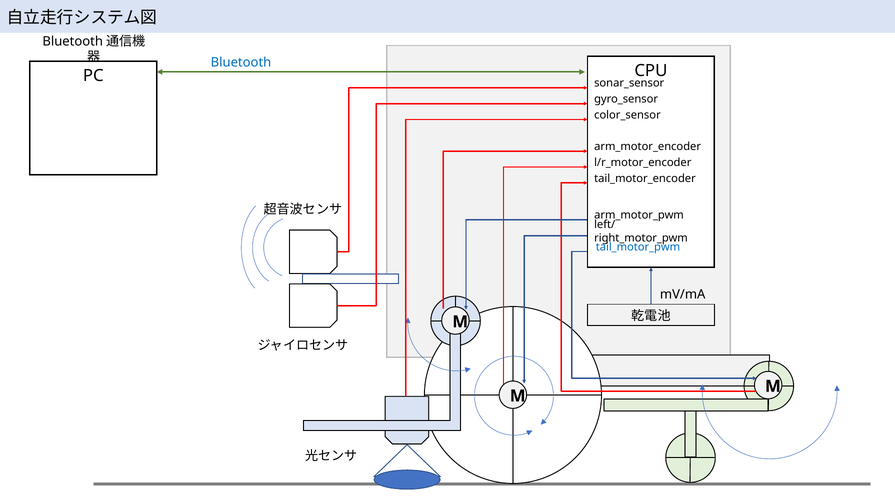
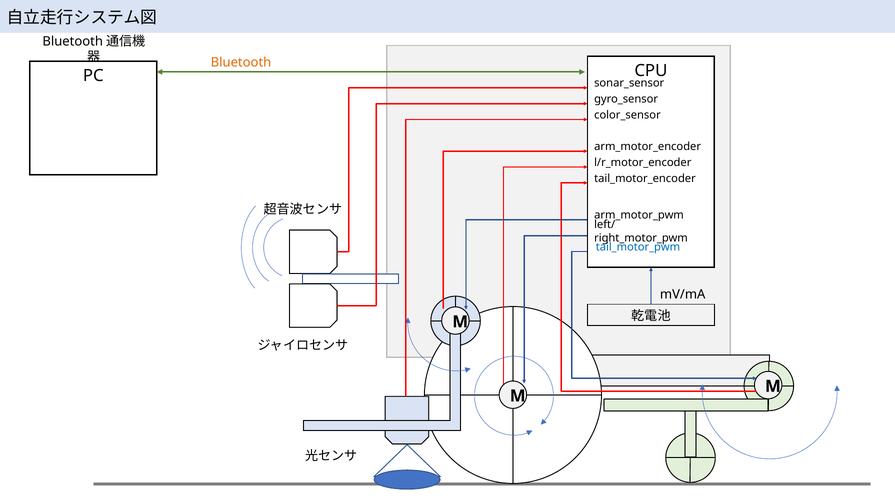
Bluetooth colour: blue -> orange (241, 62)
